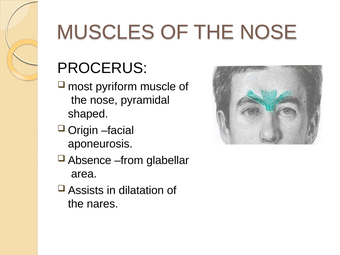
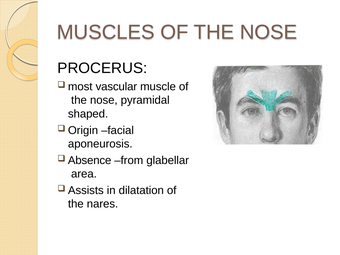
pyriform: pyriform -> vascular (116, 87)
